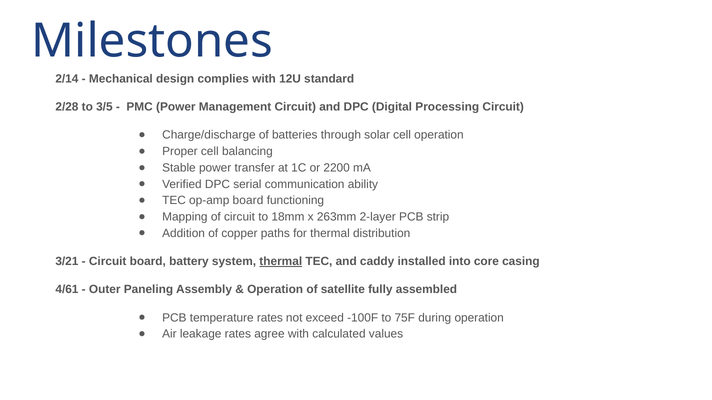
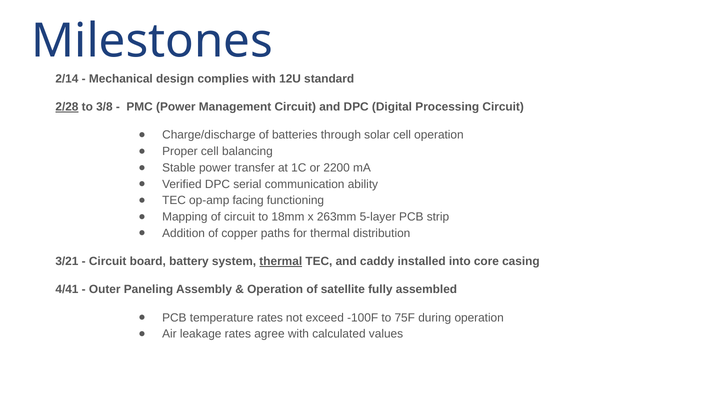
2/28 underline: none -> present (67, 107)
3/5: 3/5 -> 3/8 (104, 107)
op-amp board: board -> facing (248, 201)
2-layer: 2-layer -> 5-layer (378, 217)
4/61: 4/61 -> 4/41 (67, 290)
